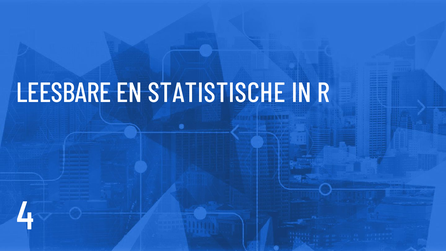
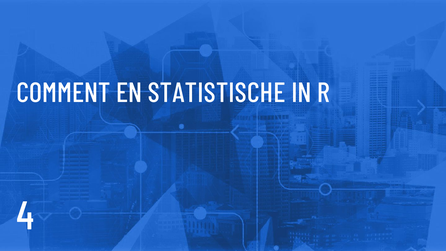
LEESBARE: LEESBARE -> COMMENT (64, 93)
